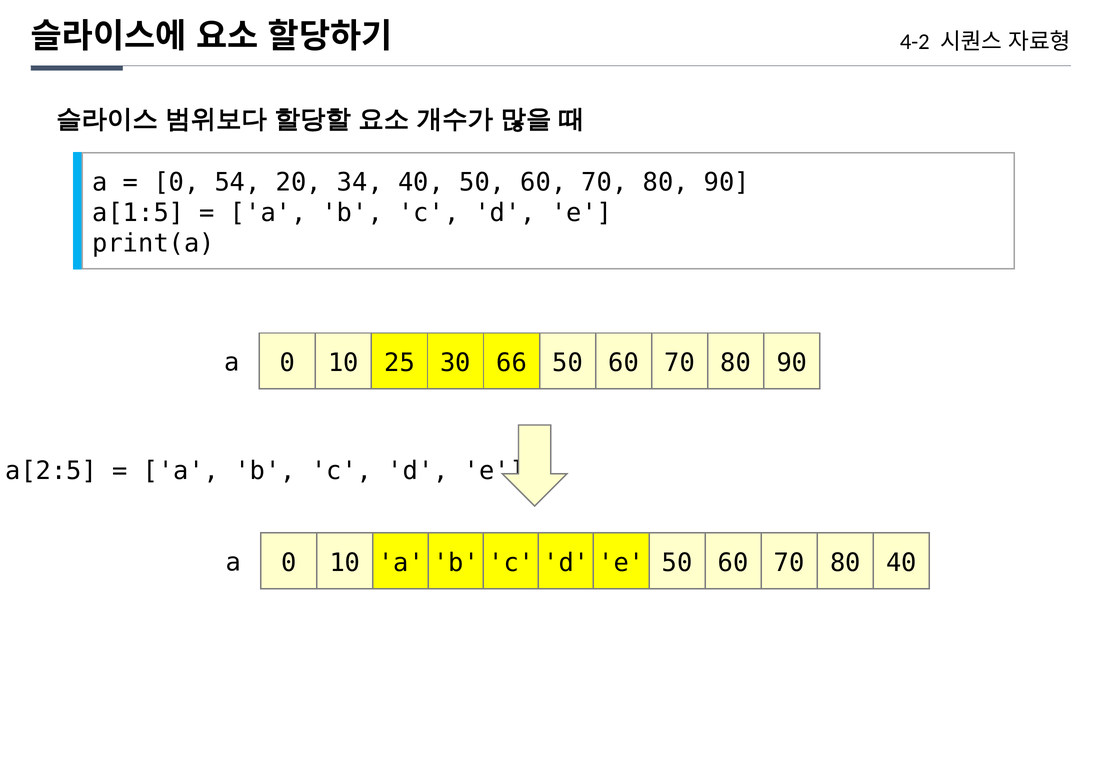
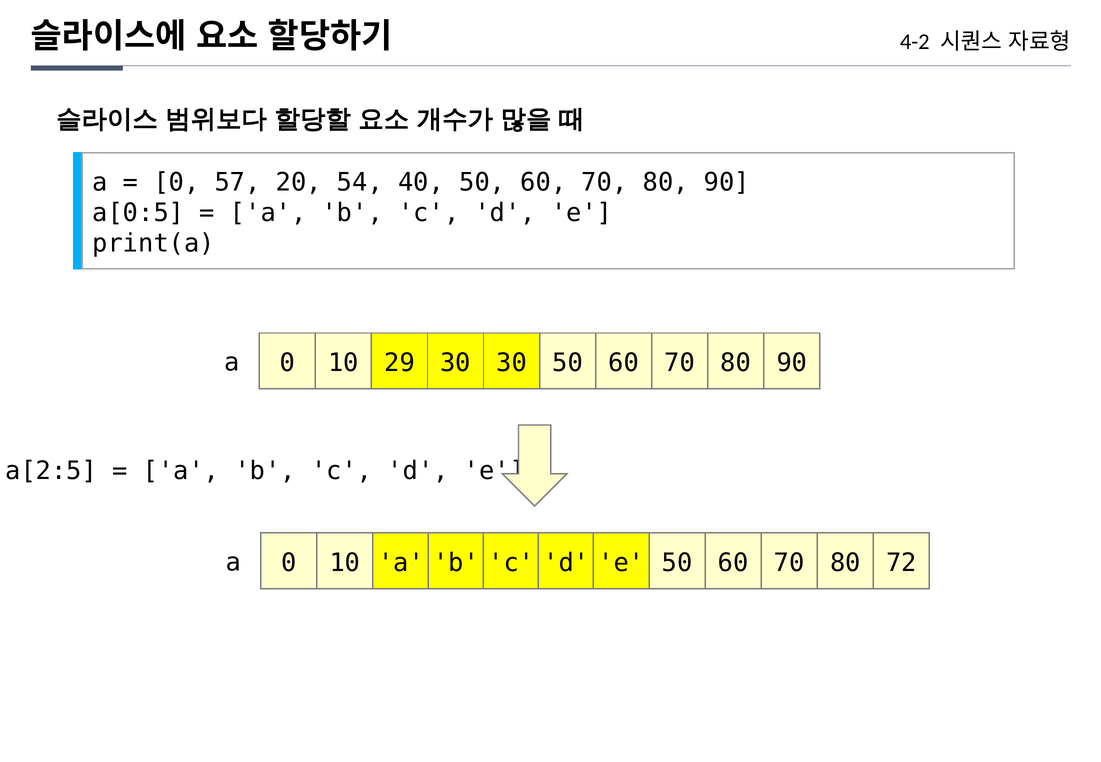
54: 54 -> 57 (238, 182)
34: 34 -> 54 (360, 182)
a[1:5: a[1:5 -> a[0:5 (138, 213)
25: 25 -> 29 (400, 363)
30 66: 66 -> 30 (512, 363)
80 40: 40 -> 72 (901, 563)
